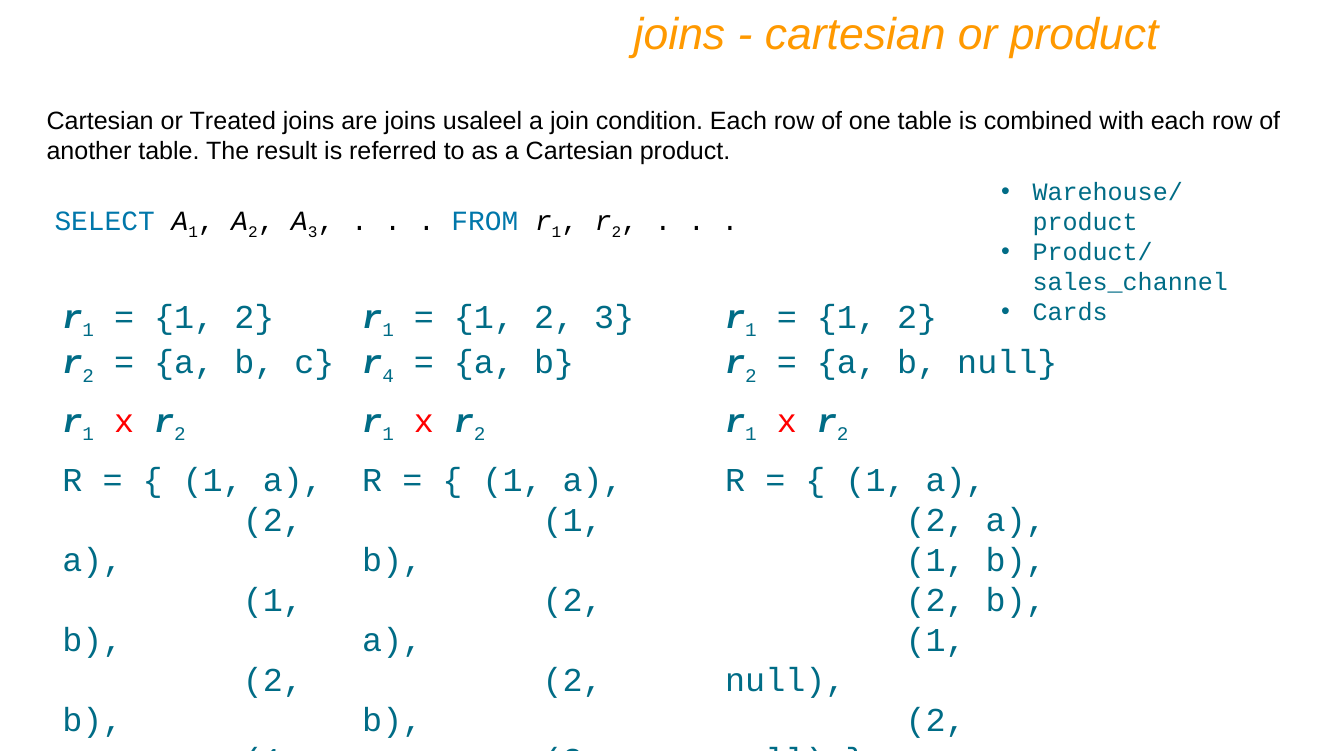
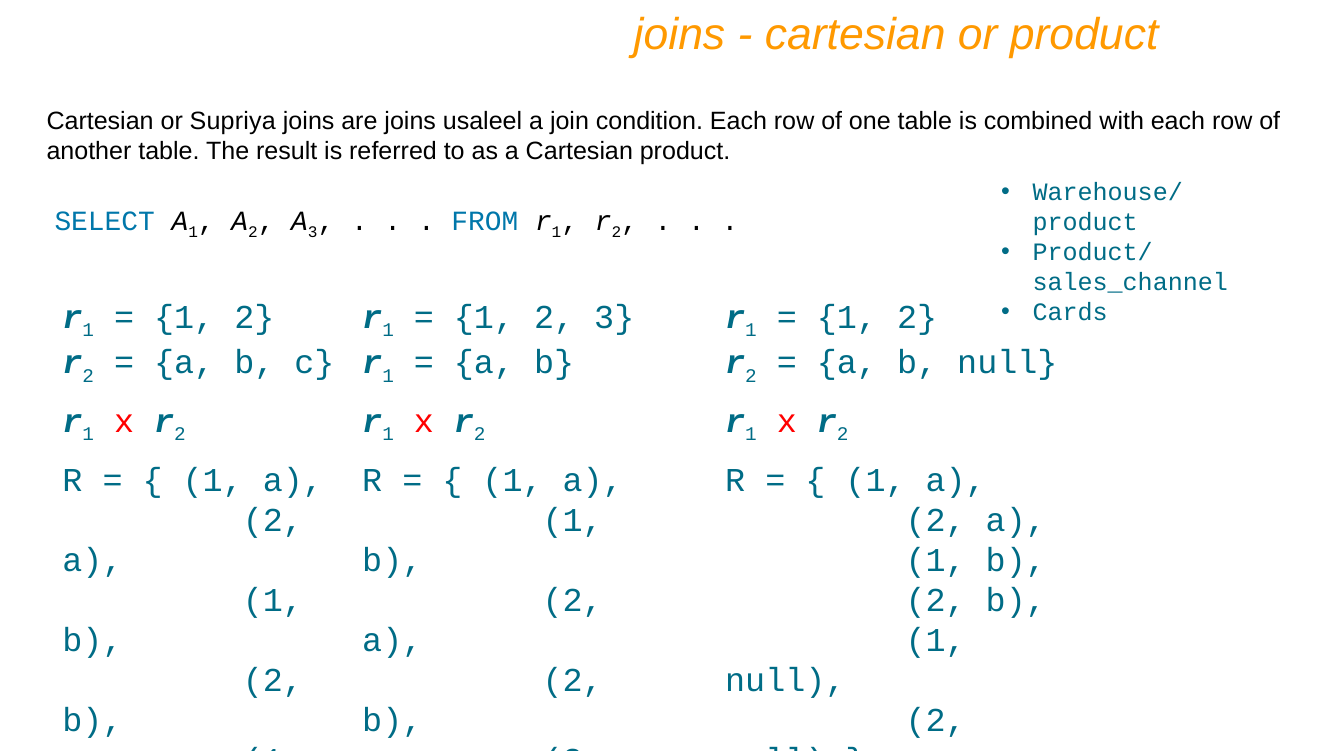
Treated: Treated -> Supriya (233, 121)
4: 4 -> 1 (388, 376)
